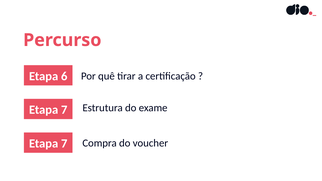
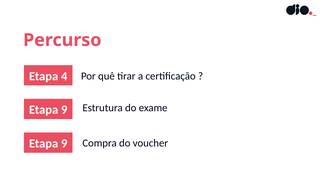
6: 6 -> 4 (64, 76)
7: 7 -> 9 (64, 110)
7: 7 -> 9 (64, 144)
